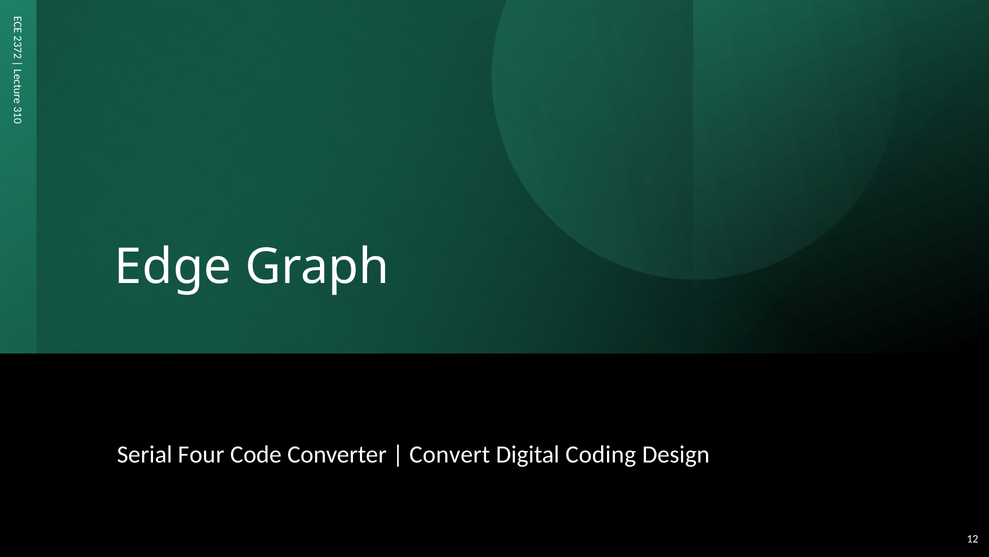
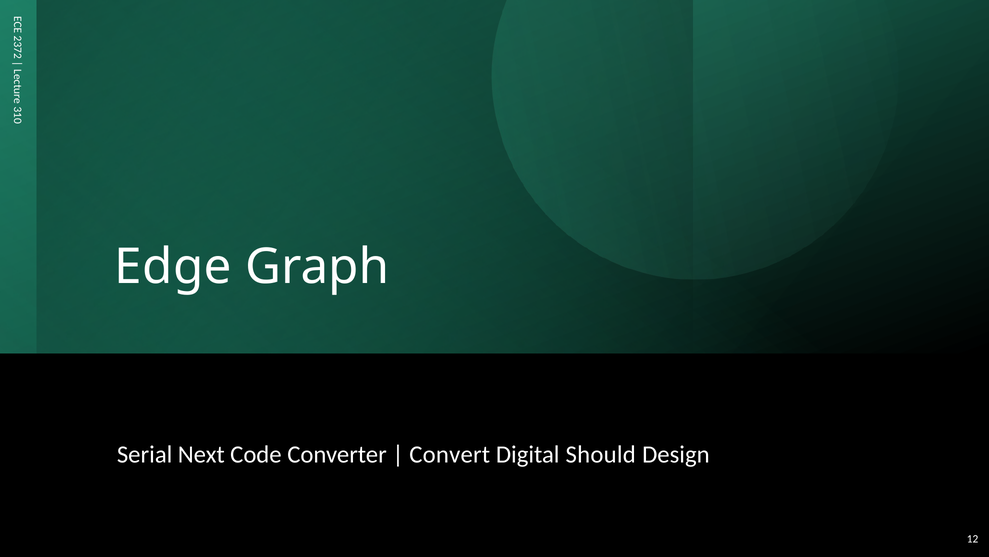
Four: Four -> Next (201, 454)
Coding: Coding -> Should (601, 454)
